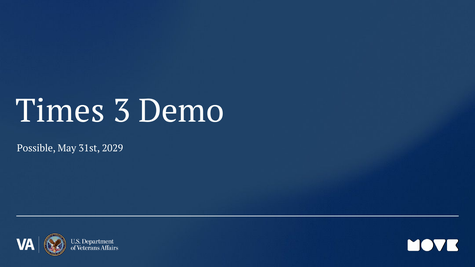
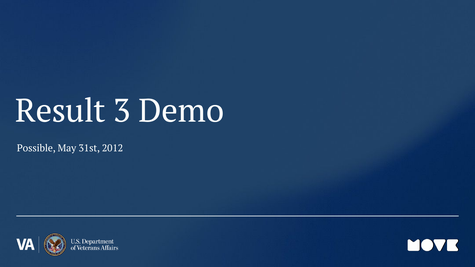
Times: Times -> Result (60, 111)
2029: 2029 -> 2012 (113, 148)
